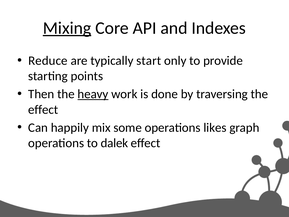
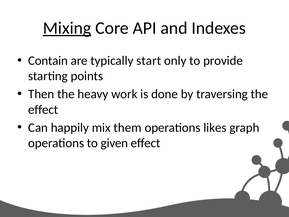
Reduce: Reduce -> Contain (48, 61)
heavy underline: present -> none (93, 94)
some: some -> them (128, 127)
dalek: dalek -> given (114, 143)
